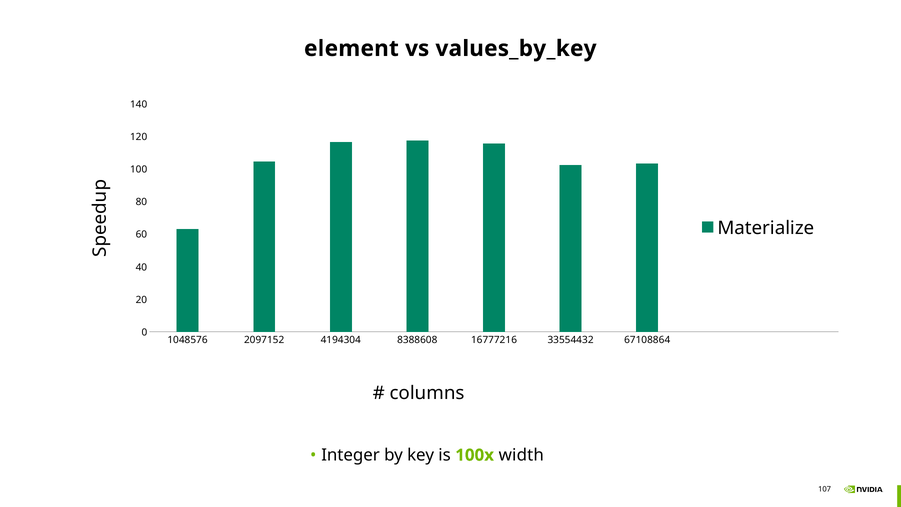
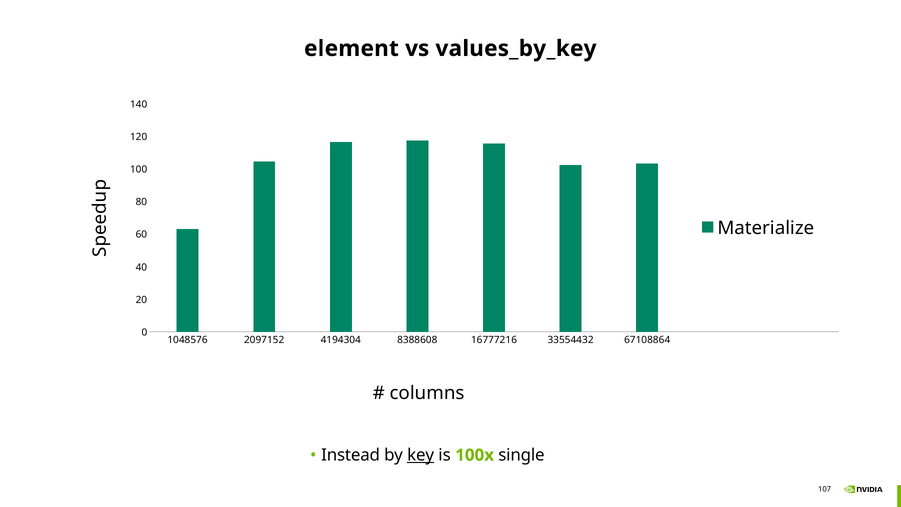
Integer: Integer -> Instead (351, 455)
key underline: none -> present (421, 455)
width: width -> single (521, 455)
